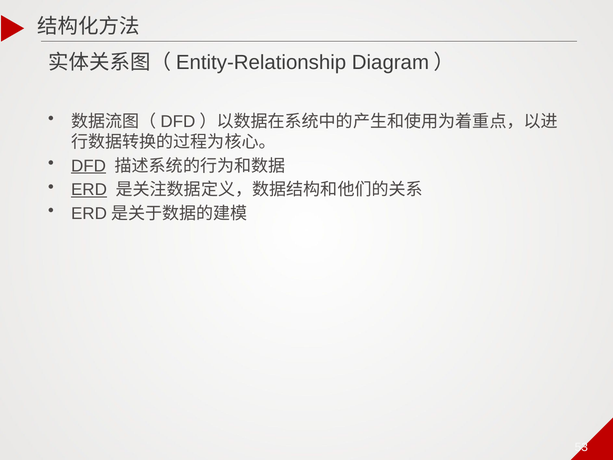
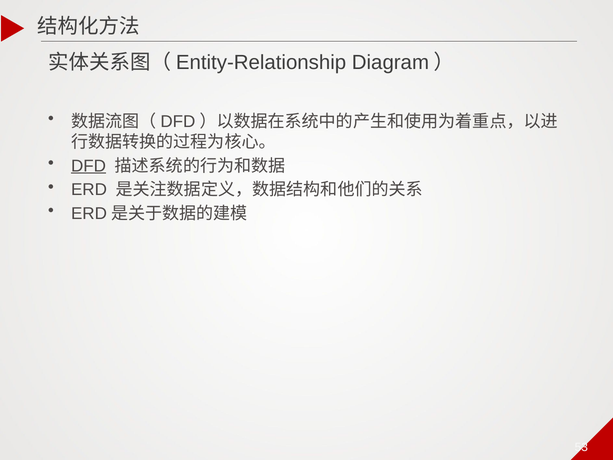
ERD underline: present -> none (89, 190)
